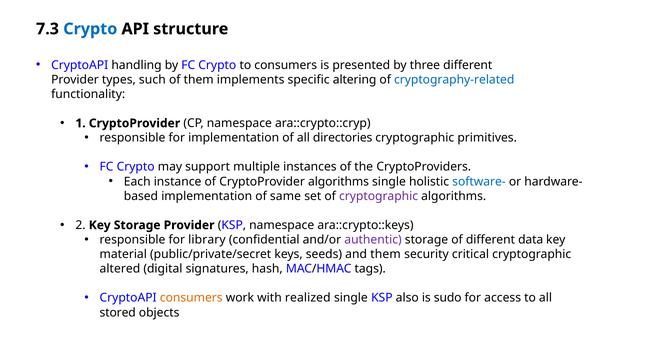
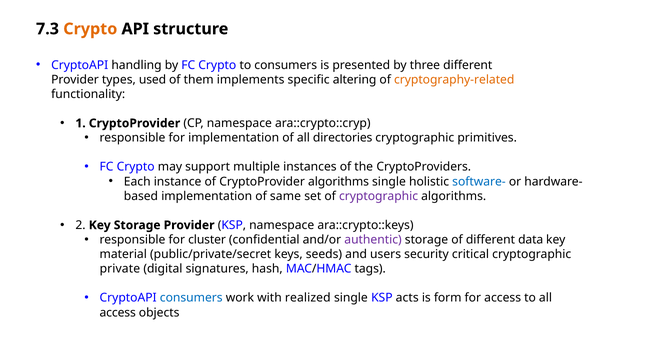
Crypto colour: blue -> orange (90, 29)
such: such -> used (153, 79)
cryptography-related colour: blue -> orange (454, 79)
library: library -> cluster (207, 239)
and them: them -> users (386, 254)
altered: altered -> private (120, 268)
consumers colour: orange -> blue (191, 297)
also: also -> acts (407, 297)
sudo: sudo -> form (448, 297)
stored: stored -> access (118, 312)
